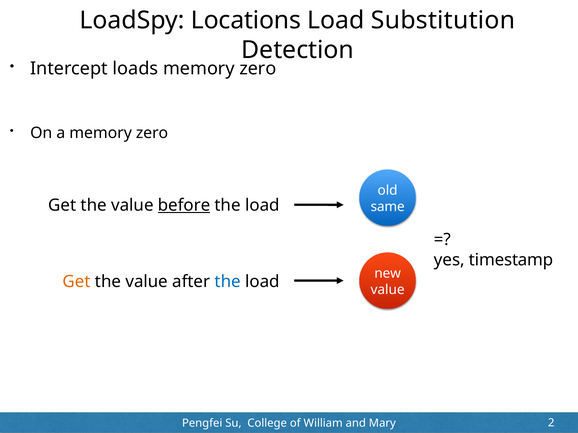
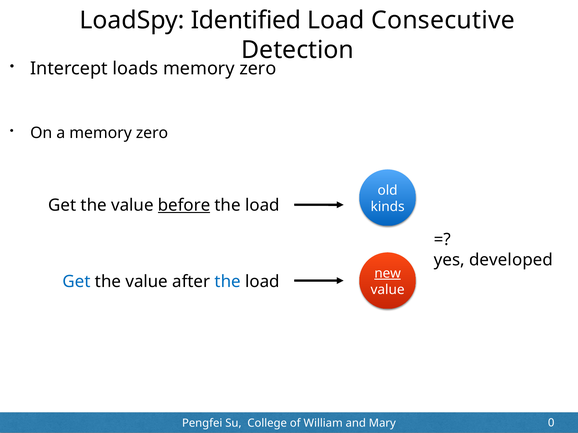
Locations: Locations -> Identified (246, 20)
Substitution: Substitution -> Consecutive (443, 20)
same: same -> kinds (388, 207)
timestamp: timestamp -> developed (511, 260)
new underline: none -> present (388, 274)
Get colour: orange -> blue (77, 282)
2: 2 -> 0 (551, 423)
